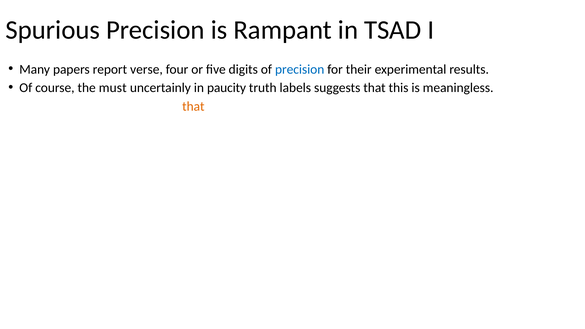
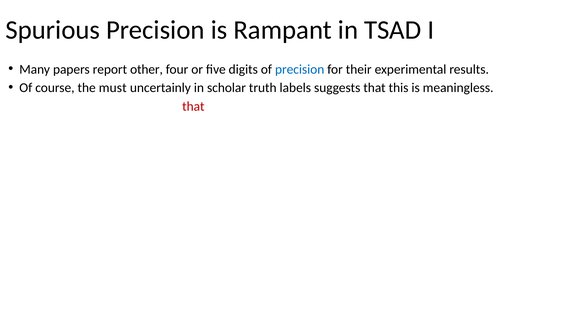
verse: verse -> other (147, 69)
paucity: paucity -> scholar (226, 88)
that colour: orange -> red (193, 106)
